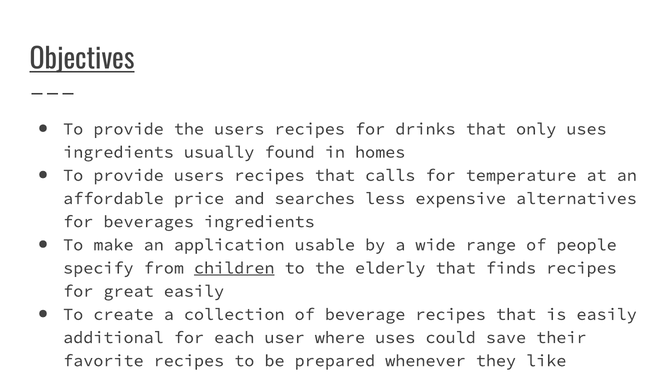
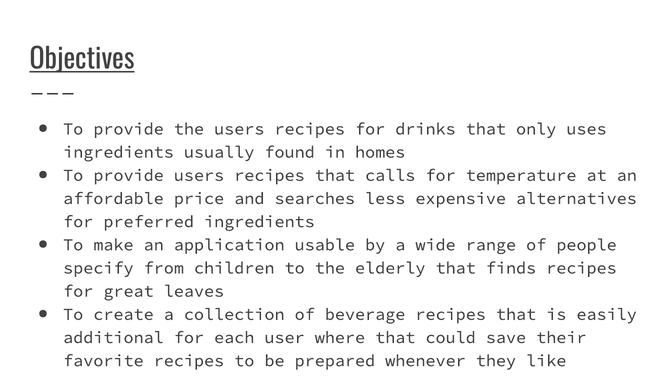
beverages: beverages -> preferred (149, 221)
children underline: present -> none (234, 268)
great easily: easily -> leaves (194, 291)
where uses: uses -> that (395, 337)
